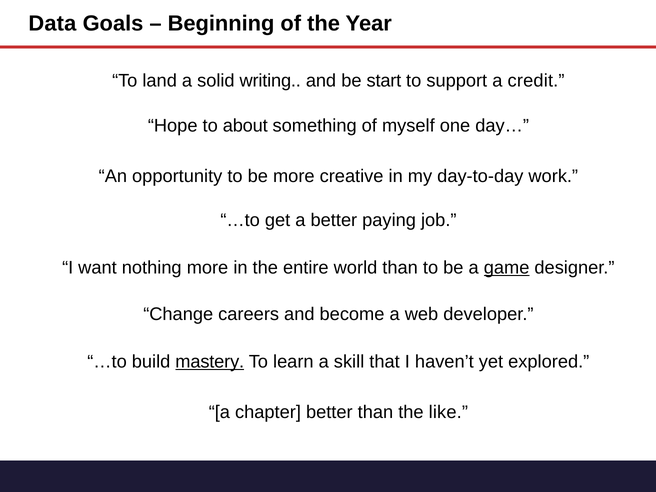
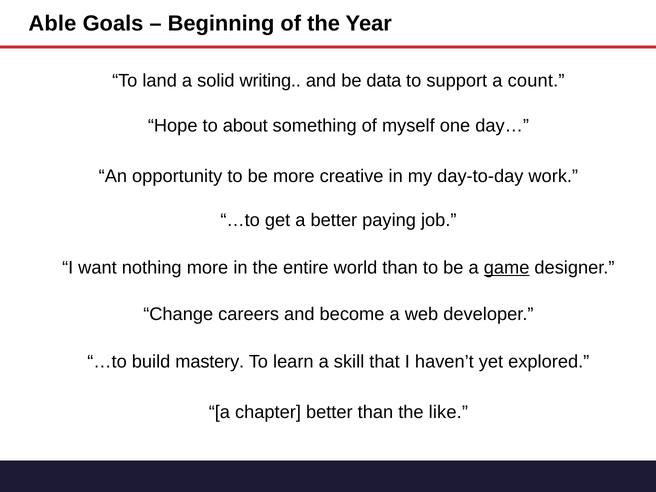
Data: Data -> Able (52, 23)
start: start -> data (384, 81)
credit: credit -> count (536, 81)
mastery underline: present -> none (210, 362)
